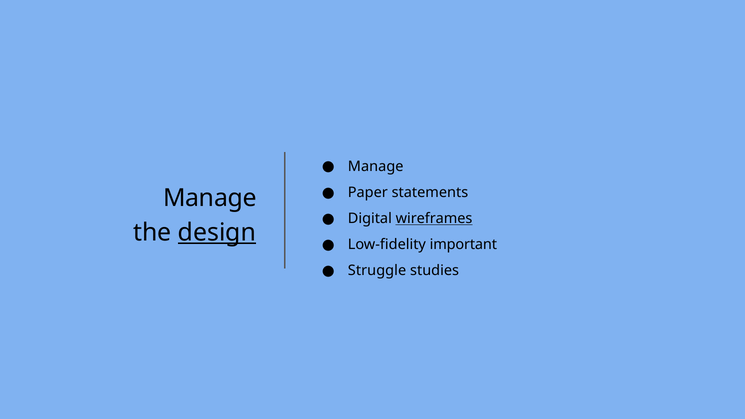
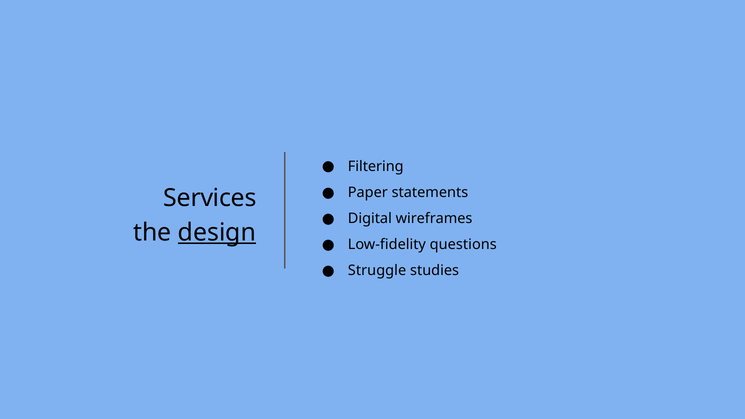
Manage: Manage -> Filtering (376, 166)
Manage: Manage -> Services (210, 198)
wireframes underline: present -> none (434, 219)
important: important -> questions (463, 245)
